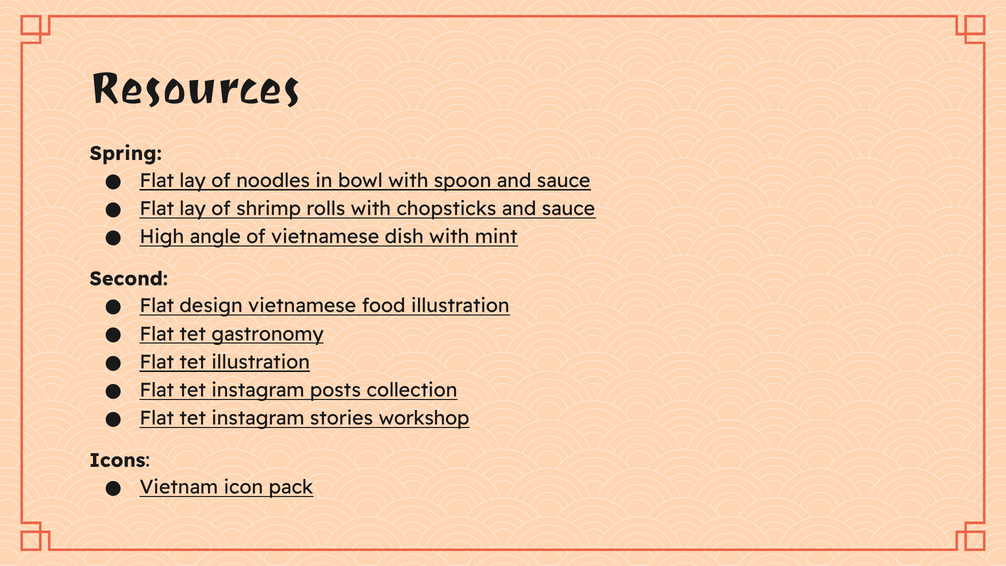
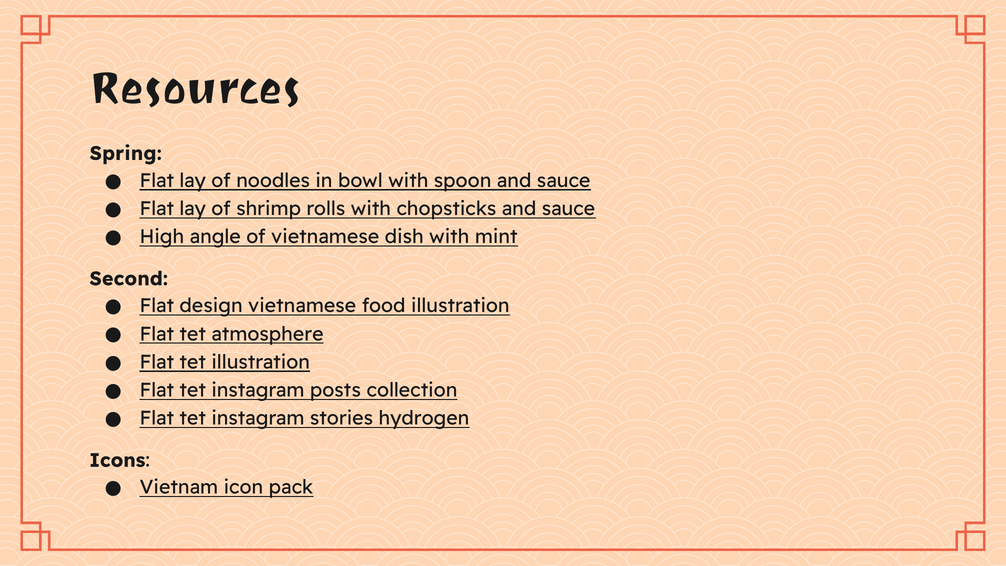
gastronomy: gastronomy -> atmosphere (268, 334)
workshop: workshop -> hydrogen (424, 418)
